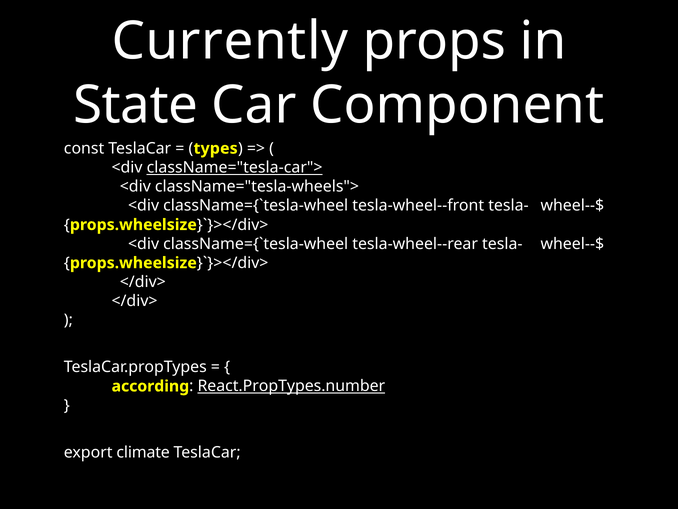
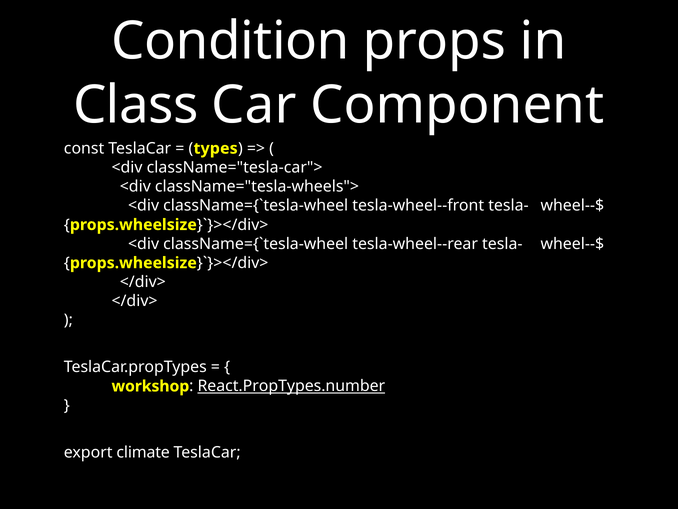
Currently: Currently -> Condition (230, 41)
State: State -> Class (136, 105)
className="tesla-car"> underline: present -> none (235, 167)
according: according -> workshop (150, 386)
